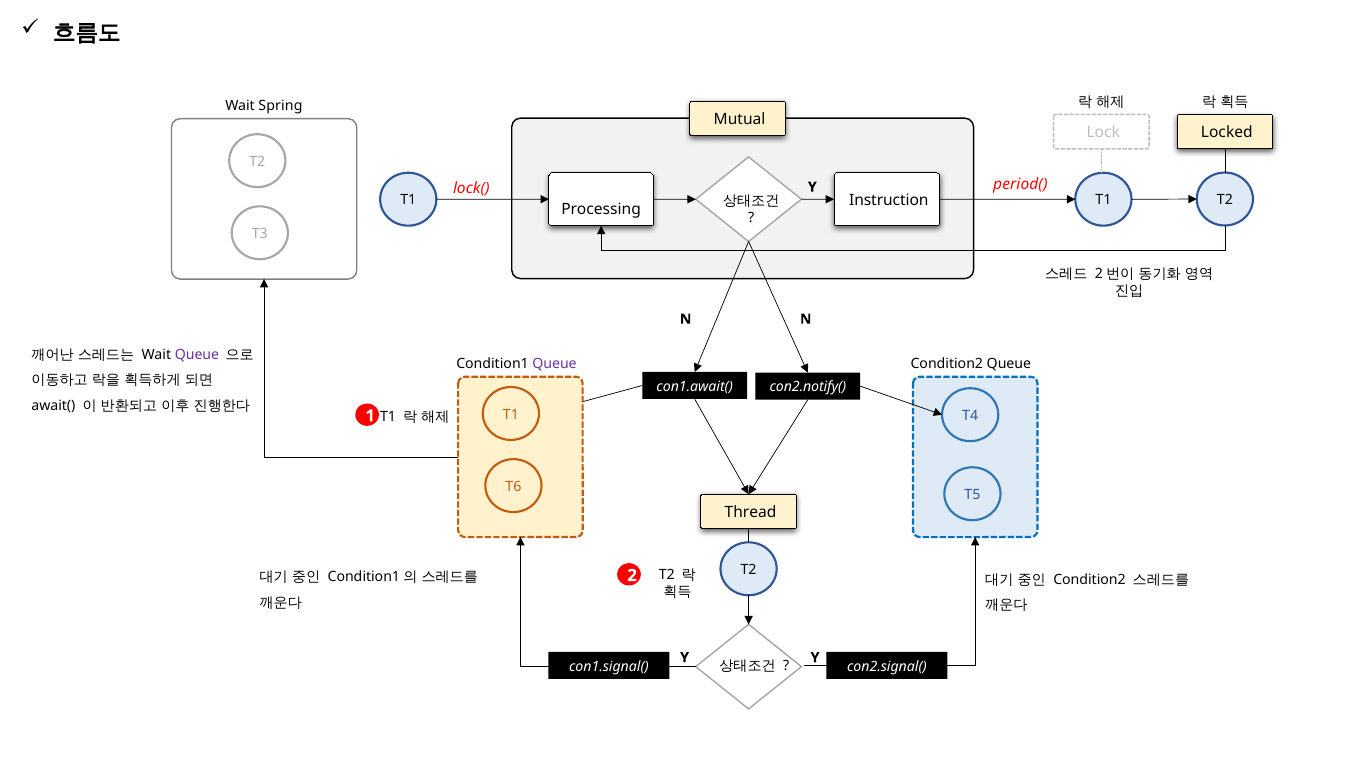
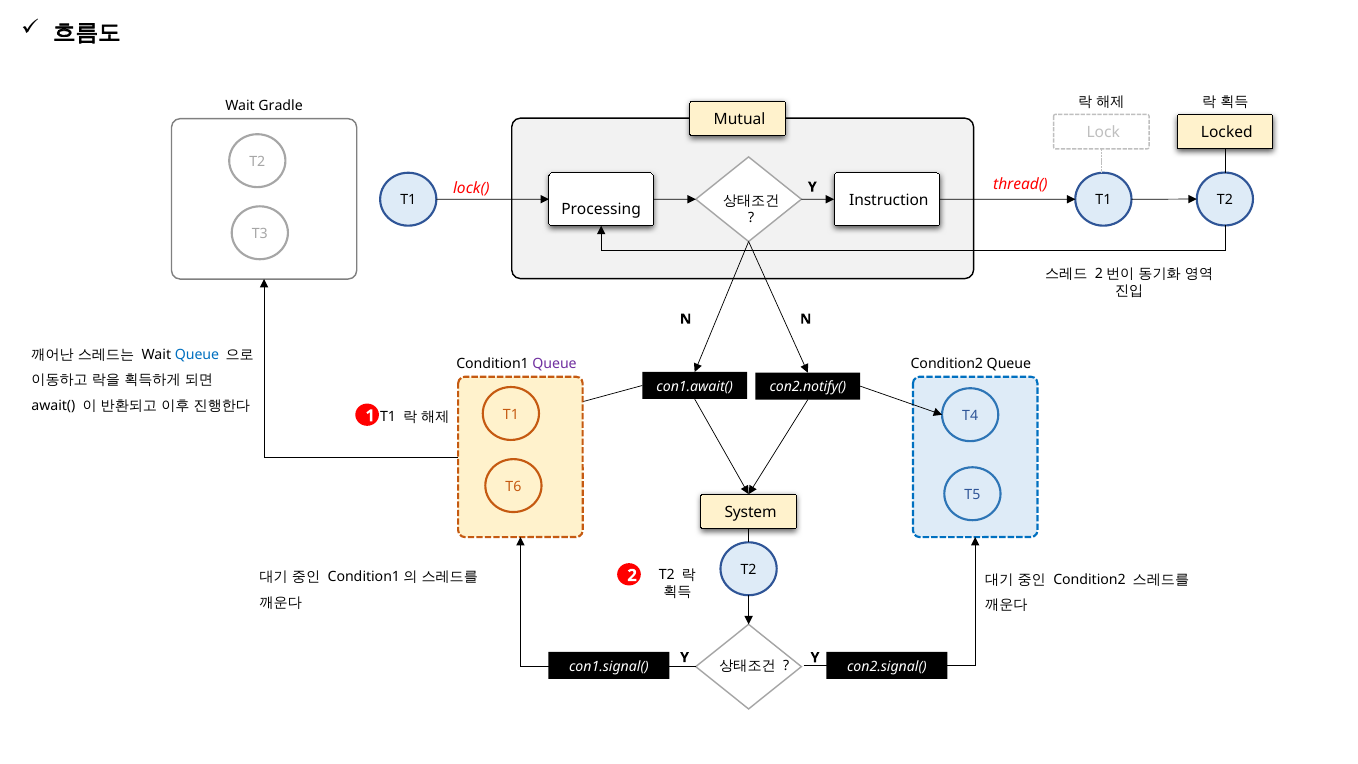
Spring: Spring -> Gradle (281, 106)
period(: period( -> thread( (1020, 184)
Queue colour: purple -> blue (197, 355)
Thread: Thread -> System (751, 512)
